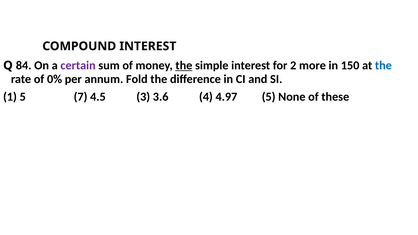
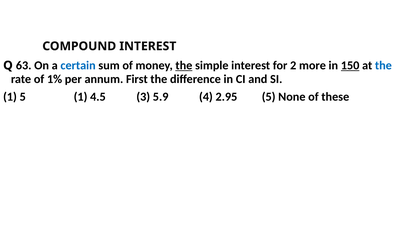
84: 84 -> 63 (24, 65)
certain colour: purple -> blue (78, 65)
150 underline: none -> present (350, 65)
0%: 0% -> 1% (55, 79)
Fold: Fold -> First (137, 79)
5 7: 7 -> 1 (81, 97)
3.6: 3.6 -> 5.9 (161, 97)
4.97: 4.97 -> 2.95 (226, 97)
